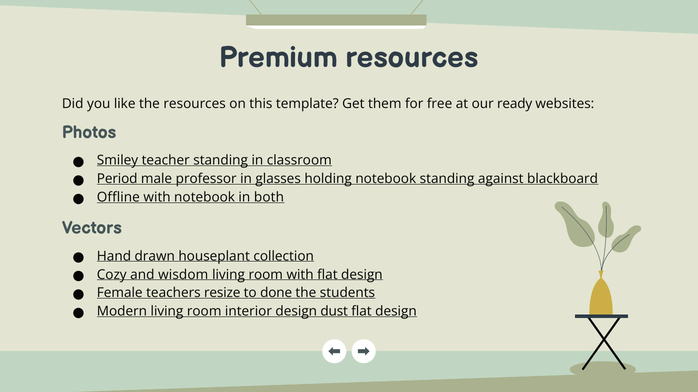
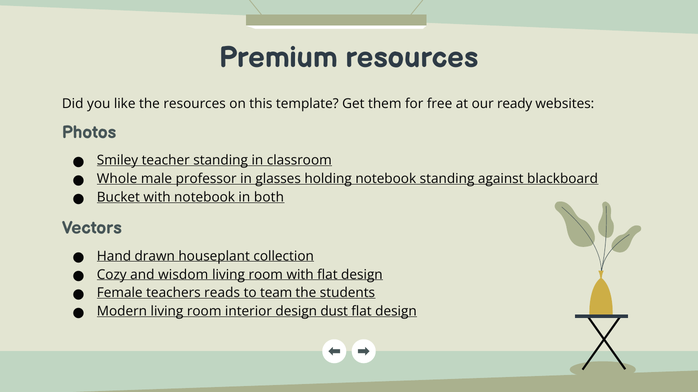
Period: Period -> Whole (117, 179)
Offline: Offline -> Bucket (118, 198)
resize: resize -> reads (222, 293)
done: done -> team (276, 293)
